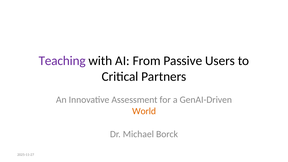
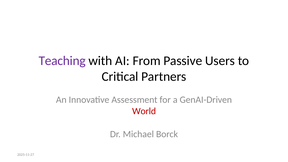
World colour: orange -> red (144, 111)
